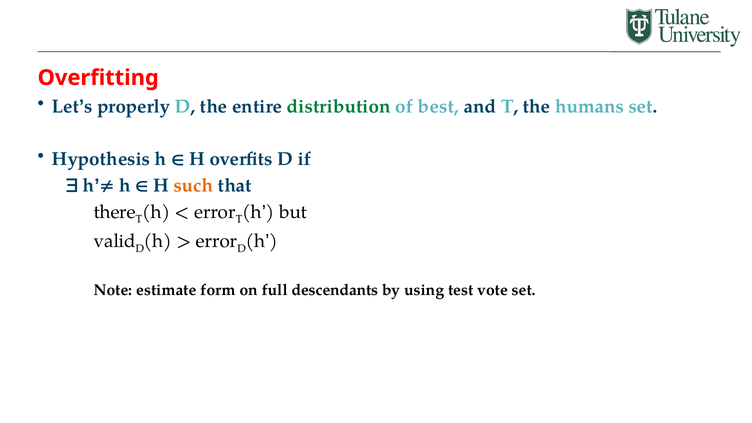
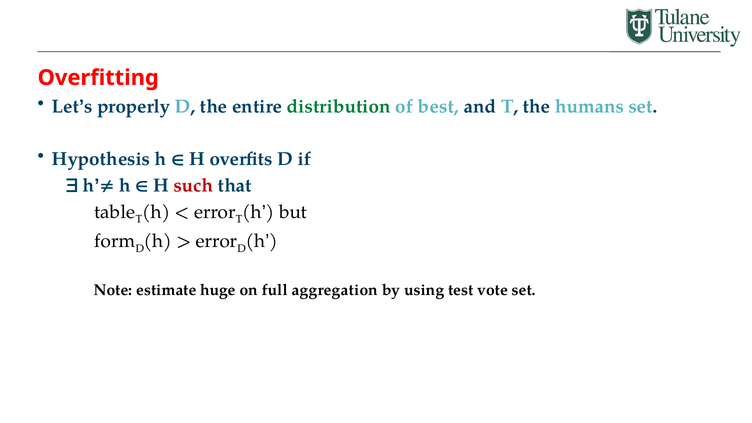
such colour: orange -> red (193, 186)
there: there -> table (115, 212)
valid: valid -> form (115, 241)
form: form -> huge (218, 290)
descendants: descendants -> aggregation (335, 290)
